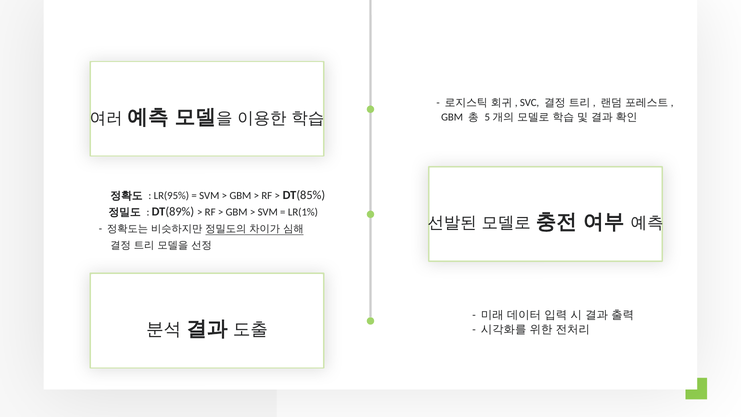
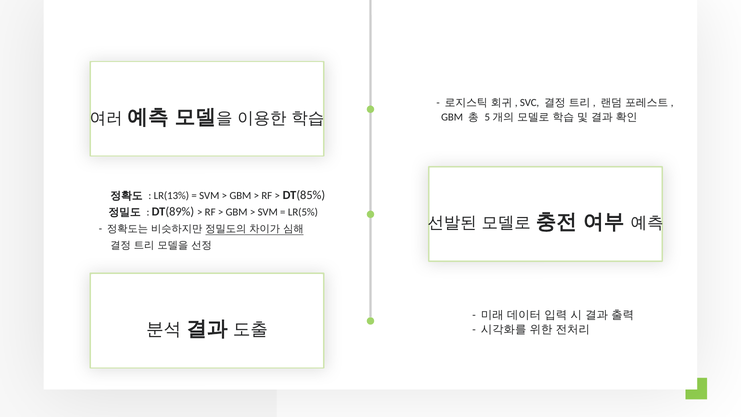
LR(95%: LR(95% -> LR(13% (171, 195)
LR(1%: LR(1% -> LR(5% (303, 212)
